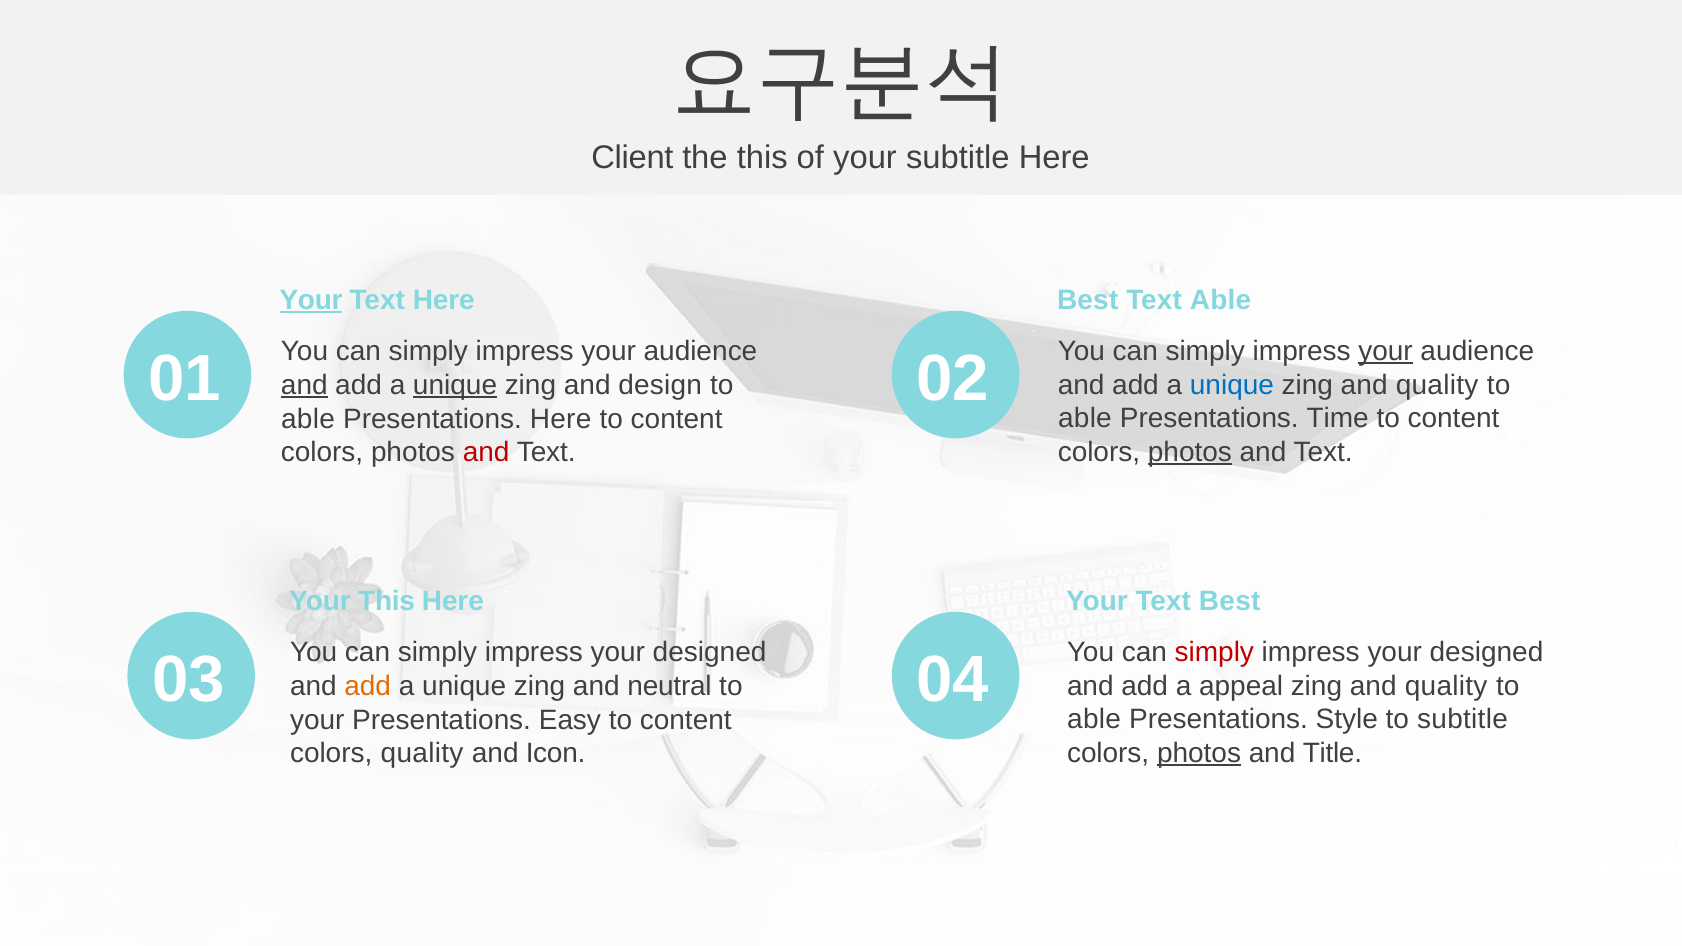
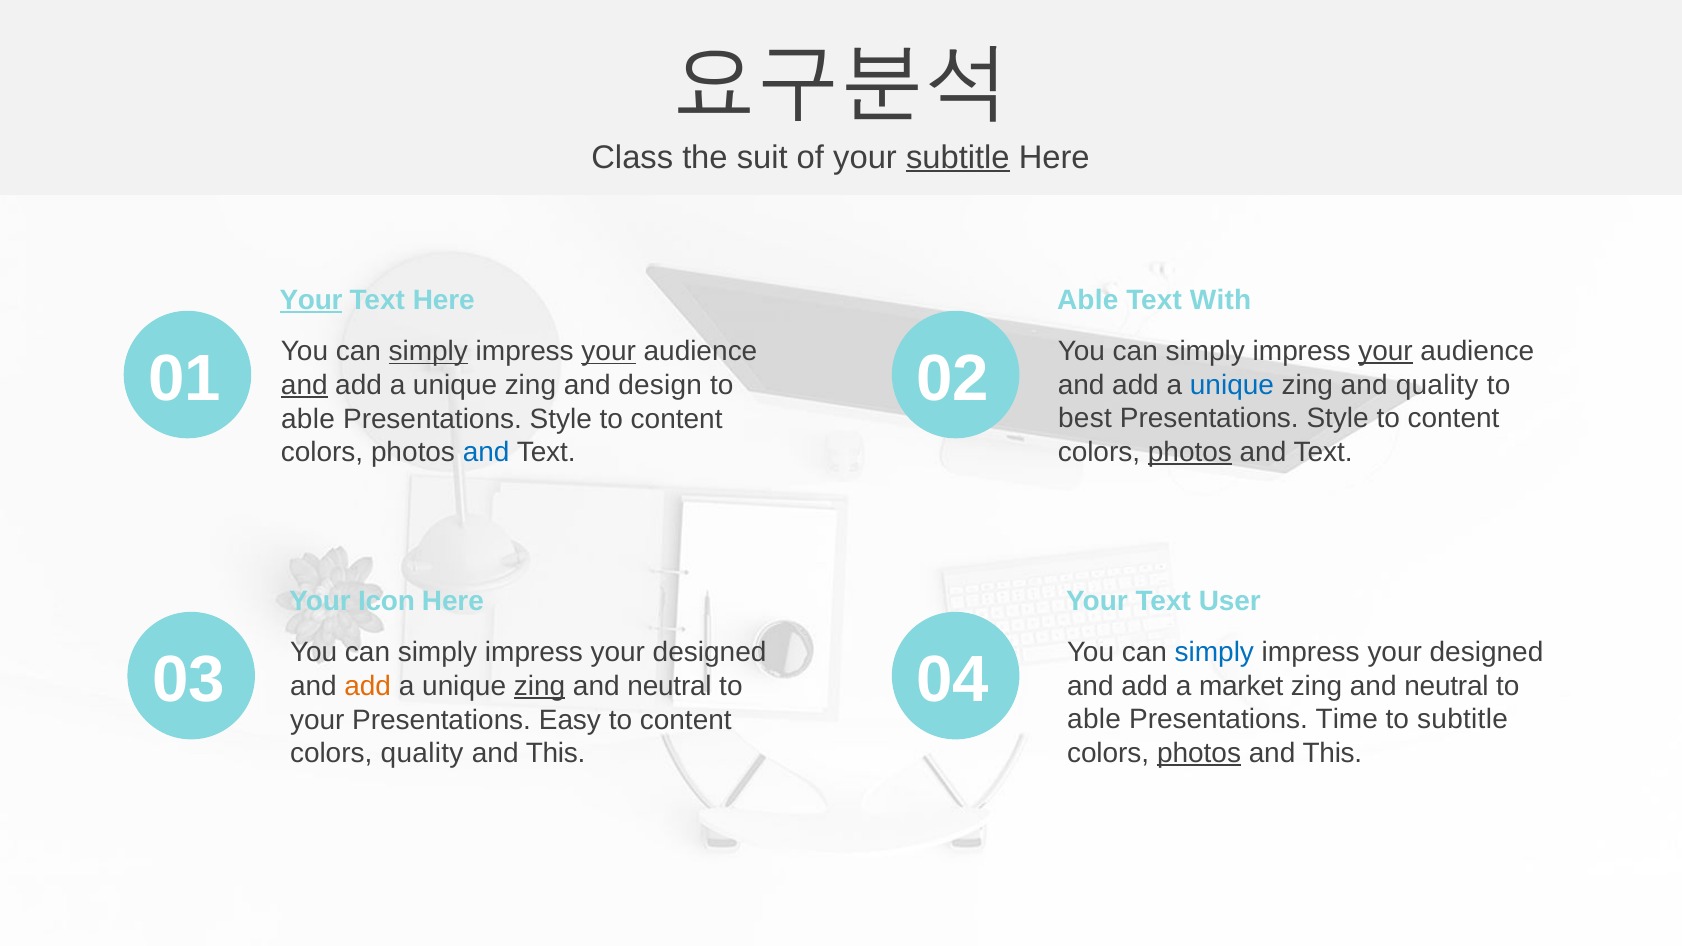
Client: Client -> Class (632, 157)
the this: this -> suit (762, 157)
subtitle underline: none -> present (958, 157)
Best: Best -> Able (1088, 300)
Text Able: Able -> With (1221, 300)
simply underline: none -> present (428, 352)
your underline: none -> present (609, 352)
unique underline: present -> none (455, 385)
able: able -> best (1085, 419)
Time: Time -> Style (1338, 419)
Here: Here -> Style (561, 419)
and colour: red -> blue (486, 453)
Your Text Best: Best -> User (1230, 601)
Your This: This -> Icon (387, 601)
simply colour: red -> blue (1214, 652)
appeal: appeal -> market (1241, 686)
quality: quality -> neutral (1446, 686)
zing underline: none -> present (540, 686)
Style: Style -> Time (1347, 720)
Title: Title -> This (1332, 753)
Icon: Icon -> This (556, 754)
